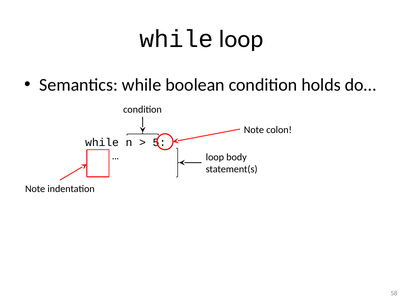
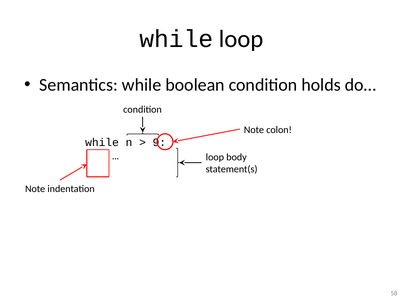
5: 5 -> 9 (159, 142)
